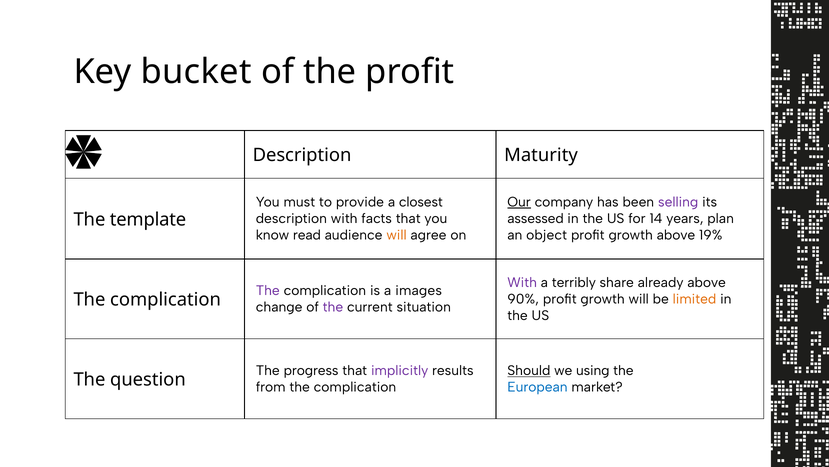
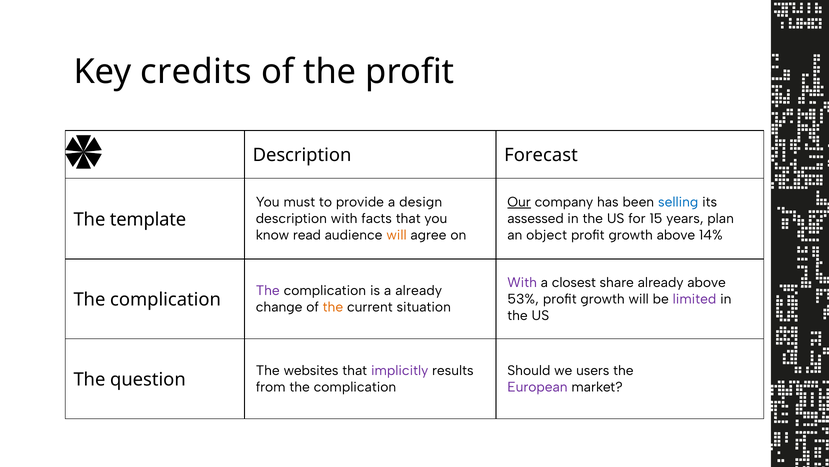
bucket: bucket -> credits (196, 72)
Maturity: Maturity -> Forecast (541, 155)
closest: closest -> design (421, 202)
selling colour: purple -> blue (678, 202)
14: 14 -> 15 (656, 218)
19%: 19% -> 14% (711, 235)
terribly: terribly -> closest (574, 282)
a images: images -> already (419, 290)
90%: 90% -> 53% (523, 299)
limited colour: orange -> purple (694, 299)
the colour: purple -> orange (333, 307)
progress: progress -> websites (311, 370)
Should underline: present -> none (529, 370)
using: using -> users (593, 370)
European colour: blue -> purple (537, 387)
